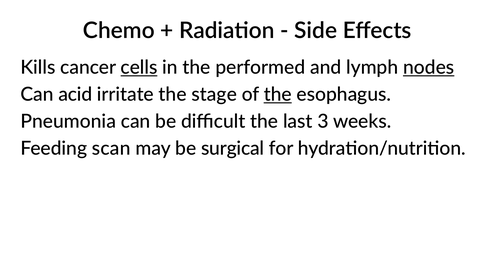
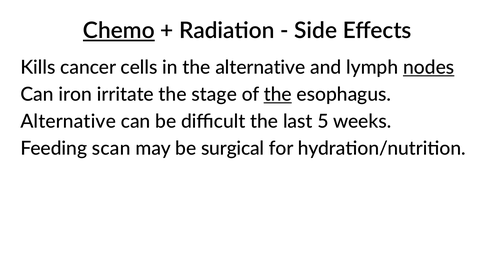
Chemo underline: none -> present (119, 31)
cells underline: present -> none (139, 68)
the performed: performed -> alternative (260, 68)
acid: acid -> iron (75, 95)
Pneumonia: Pneumonia -> Alternative (68, 122)
3: 3 -> 5 (323, 122)
